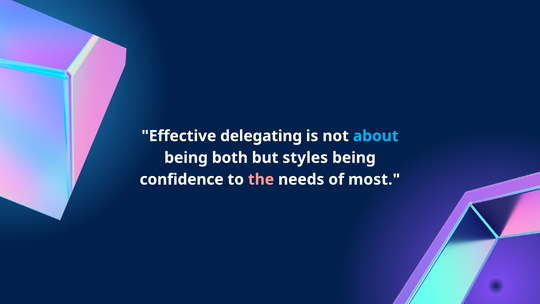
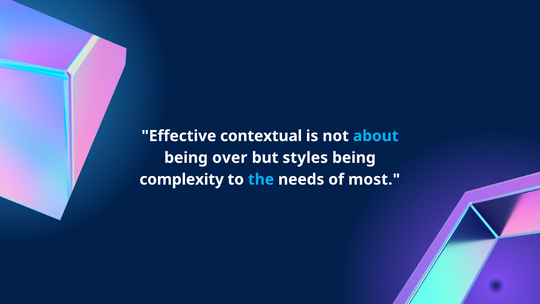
delegating: delegating -> contextual (261, 136)
both: both -> over (230, 158)
confidence: confidence -> complexity (182, 179)
the colour: pink -> light blue (261, 179)
